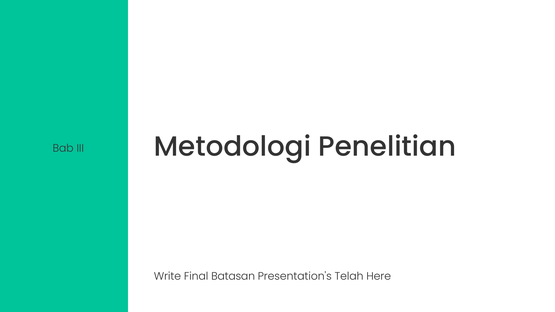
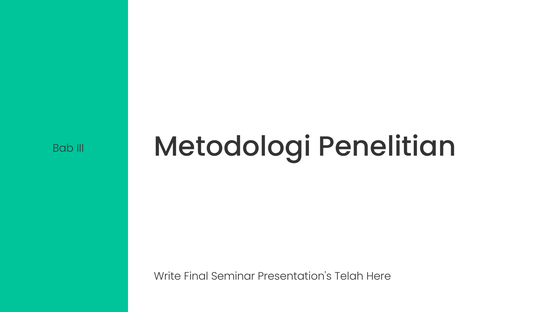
Batasan: Batasan -> Seminar (233, 277)
